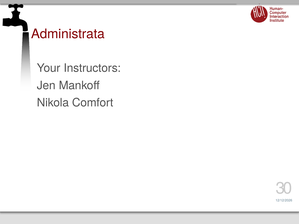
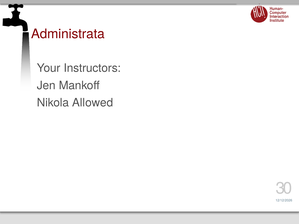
Comfort: Comfort -> Allowed (93, 103)
